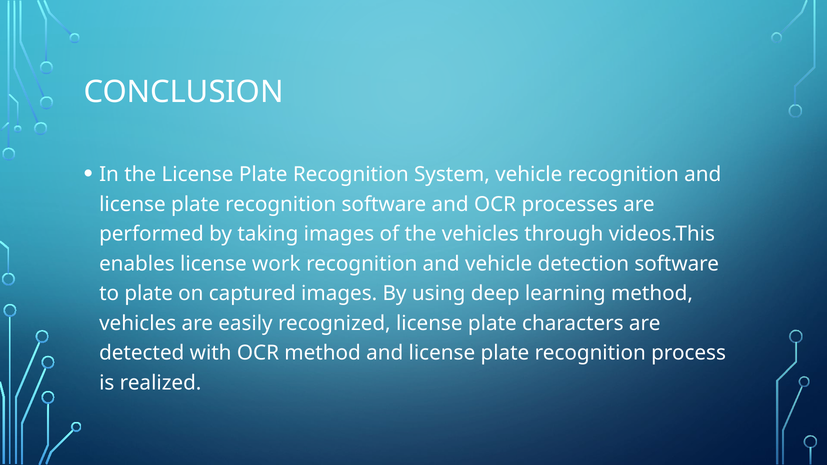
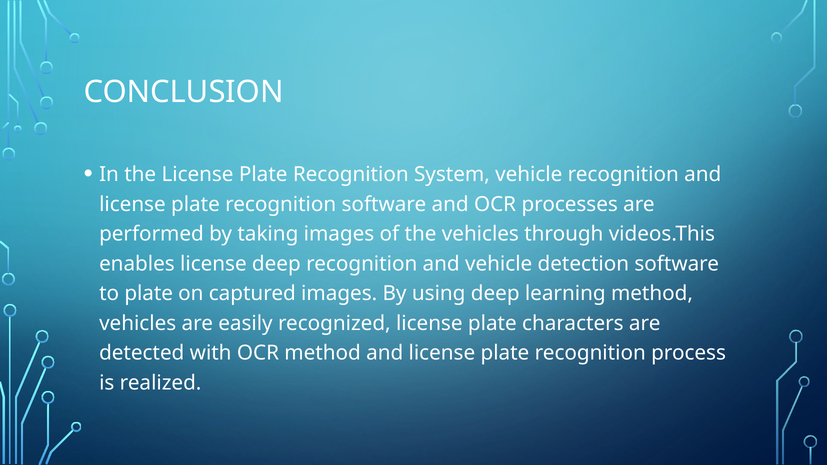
license work: work -> deep (276, 264)
